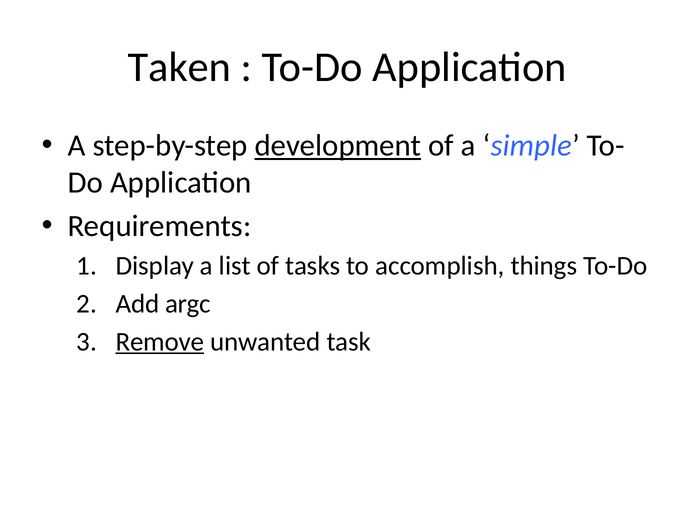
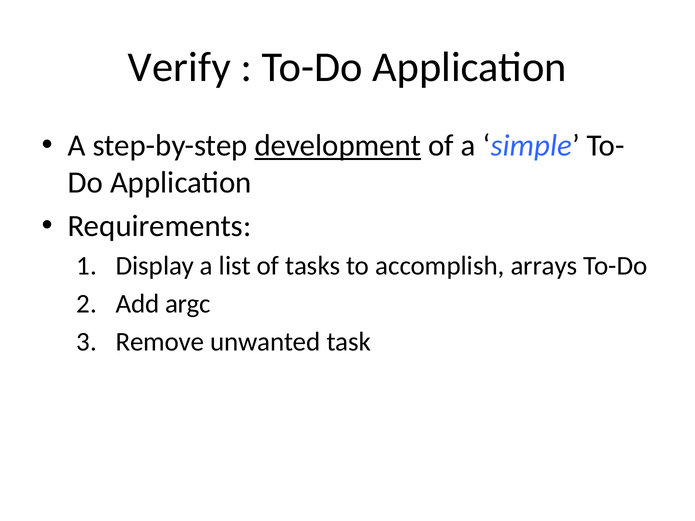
Taken: Taken -> Verify (179, 67)
things: things -> arrays (544, 266)
Remove underline: present -> none (160, 342)
